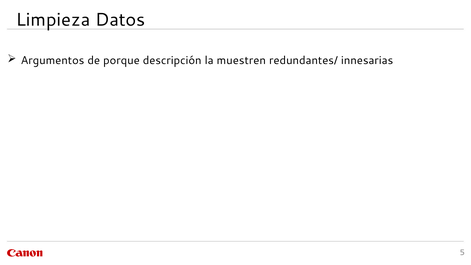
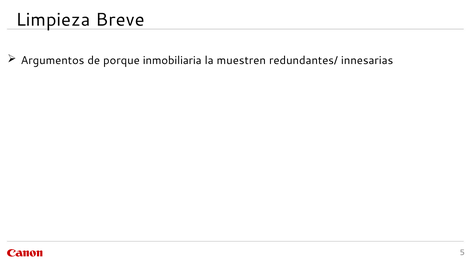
Datos: Datos -> Breve (120, 20)
descripción: descripción -> inmobiliaria (172, 61)
